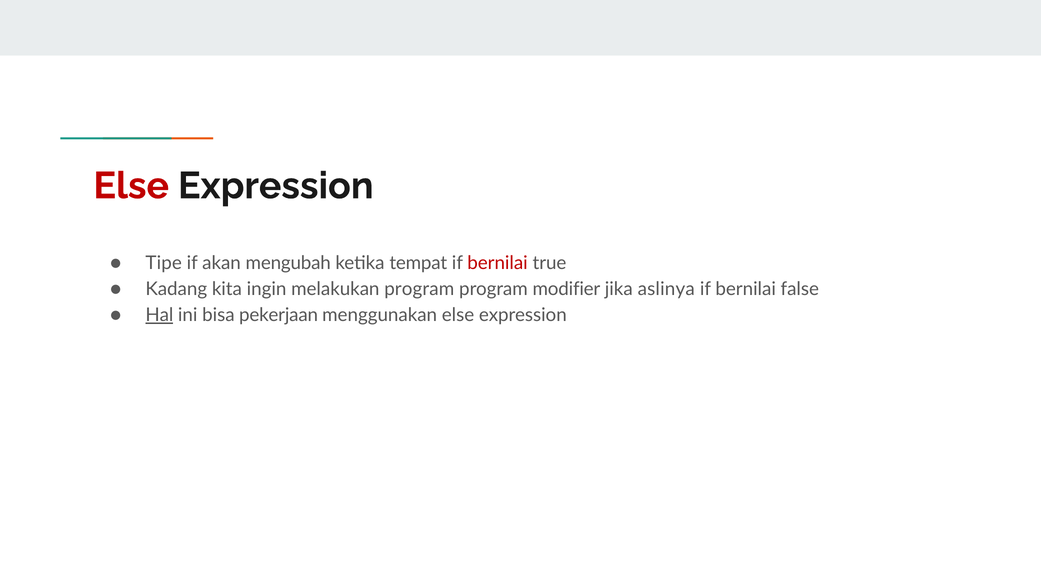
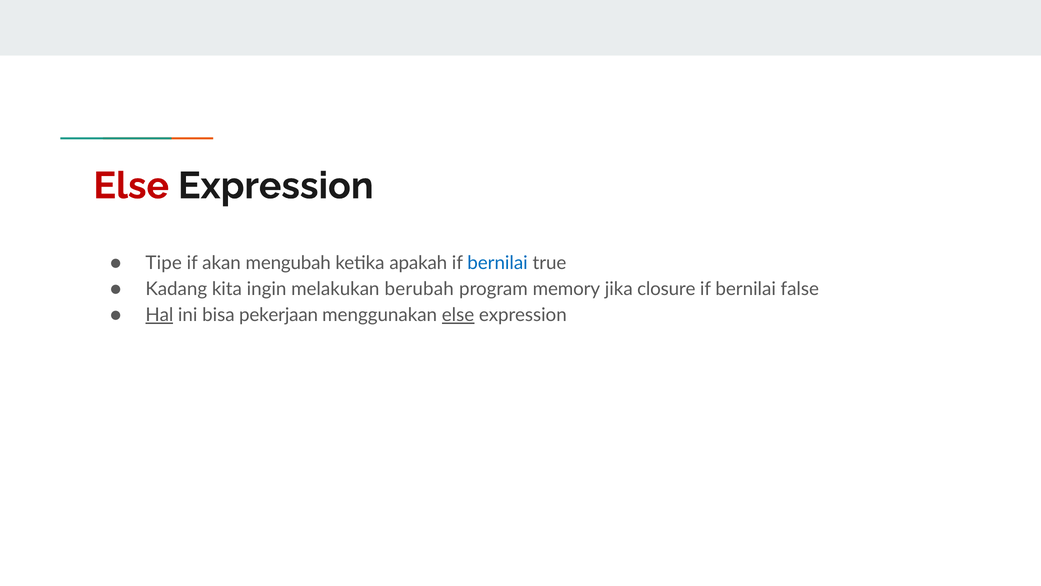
tempat: tempat -> apakah (418, 263)
bernilai colour: red -> blue (498, 263)
melakukan program: program -> berubah (419, 289)
modifier: modifier -> memory (566, 289)
aslinya: aslinya -> closure (666, 289)
else underline: none -> present (458, 315)
